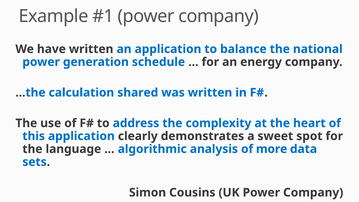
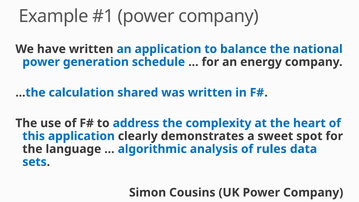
more: more -> rules (271, 149)
